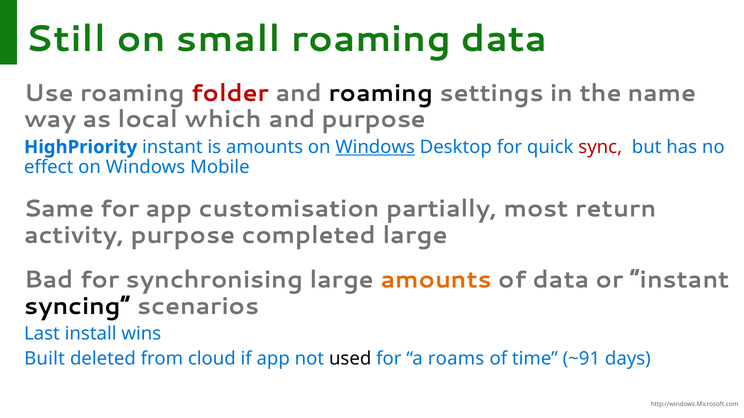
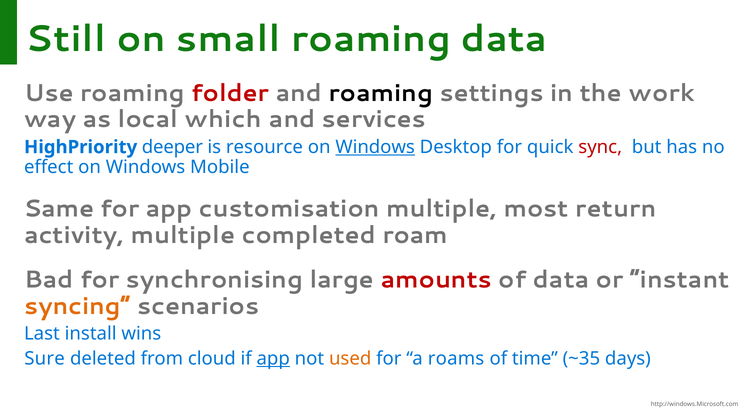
name: name -> work (662, 93)
and purpose: purpose -> services (374, 119)
HighPriority instant: instant -> deeper (172, 147)
is amounts: amounts -> resource (264, 147)
customisation partially: partially -> multiple (442, 209)
activity purpose: purpose -> multiple (183, 235)
completed large: large -> roam (415, 235)
amounts colour: orange -> red (436, 280)
syncing colour: black -> orange (77, 306)
Built: Built -> Sure (45, 359)
app underline: none -> present (273, 359)
used colour: black -> orange (350, 359)
~91: ~91 -> ~35 (581, 359)
